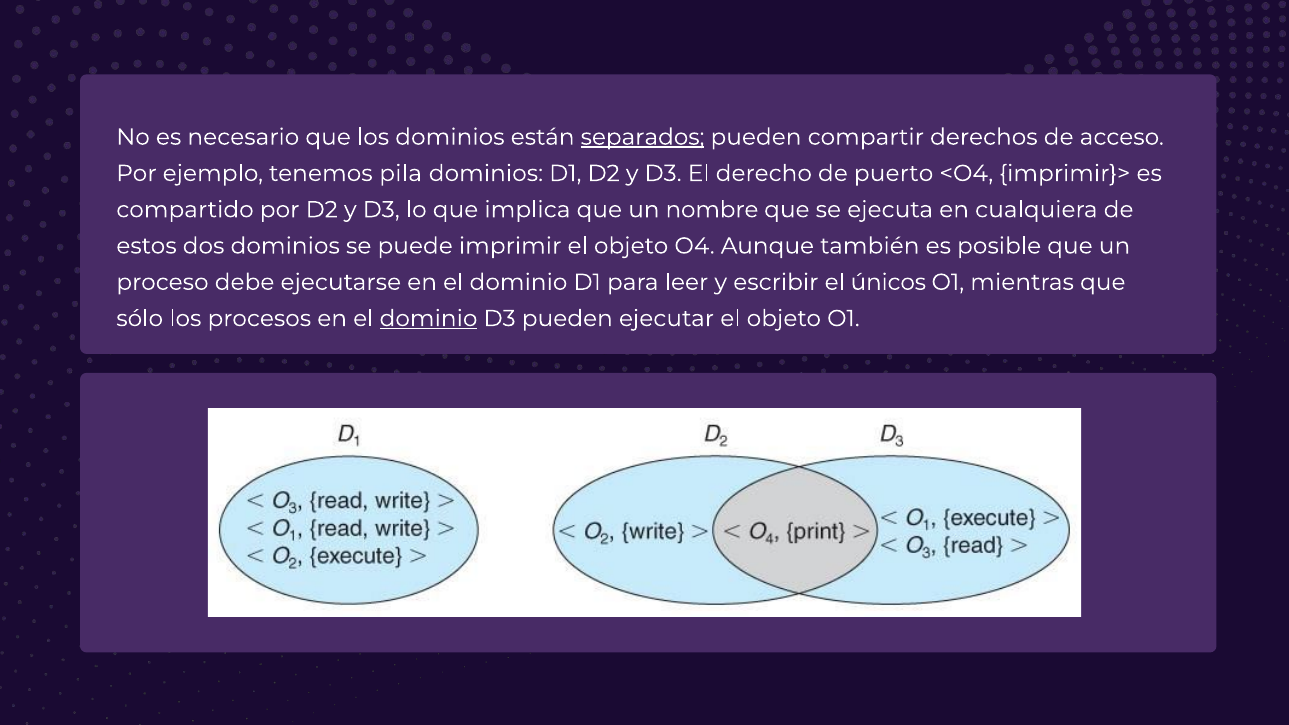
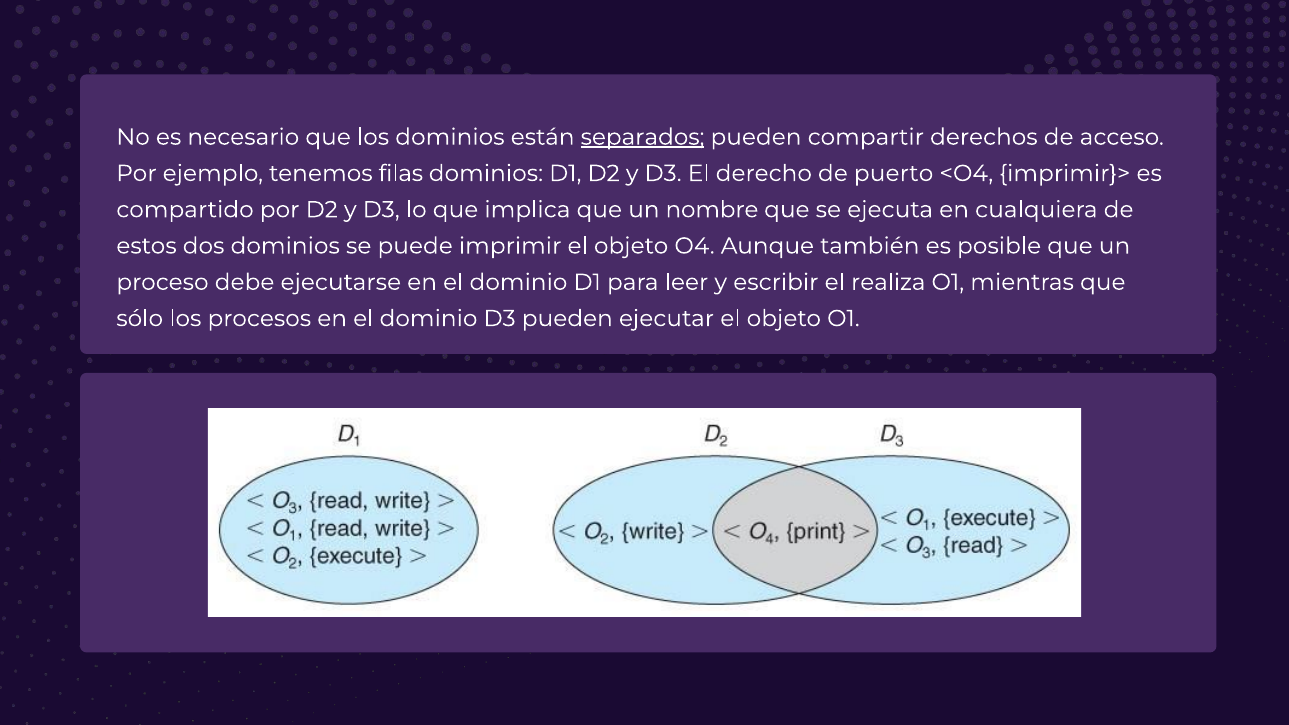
pila: pila -> filas (401, 173)
únicos: únicos -> realiza (888, 282)
dominio underline: present -> none (428, 319)
